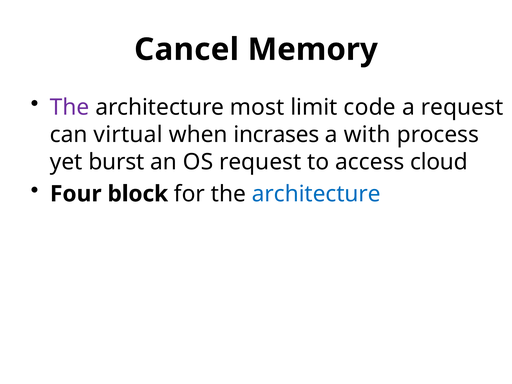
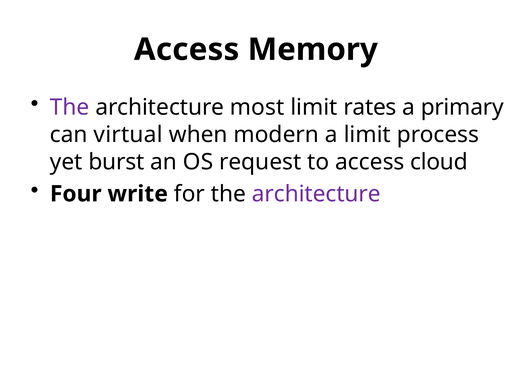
Cancel: Cancel -> Access (187, 50)
code: code -> rates (370, 107)
a request: request -> primary (462, 107)
incrases: incrases -> modern (276, 135)
a with: with -> limit (367, 135)
block: block -> write (138, 194)
architecture colour: blue -> purple (316, 194)
